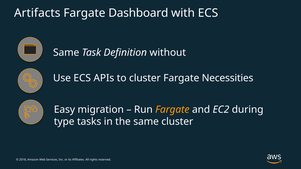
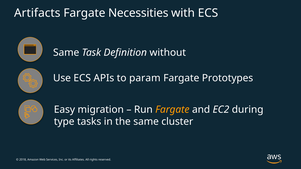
Dashboard: Dashboard -> Necessities (138, 13)
to cluster: cluster -> param (145, 78)
Necessities: Necessities -> Prototypes (228, 78)
